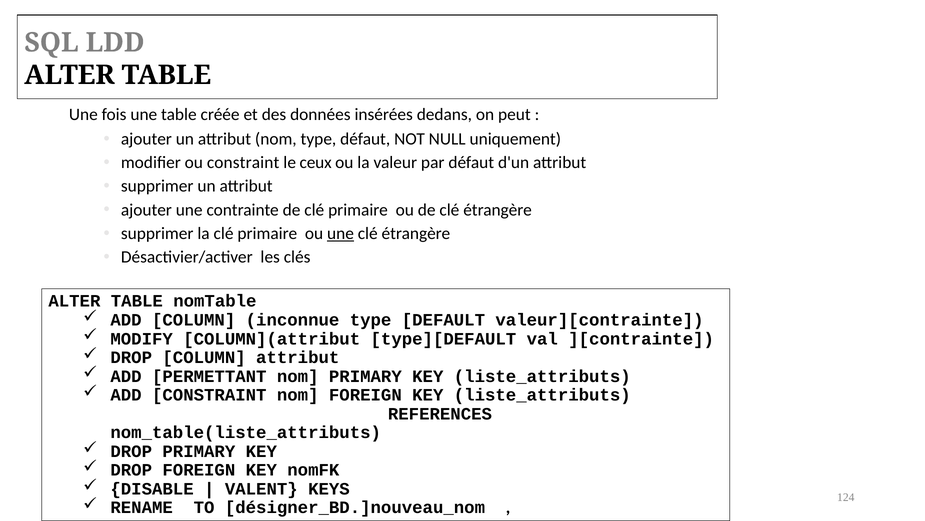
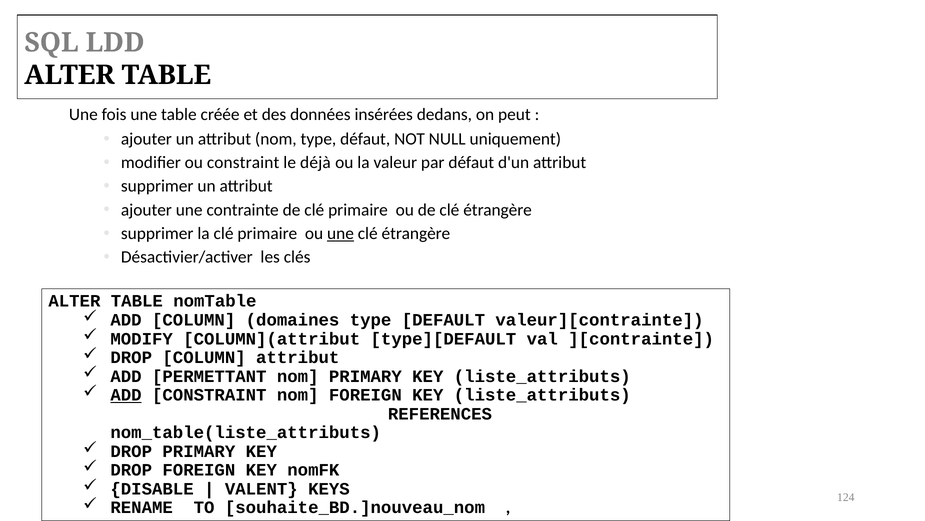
ceux: ceux -> déjà (315, 162)
inconnue: inconnue -> domaines (293, 320)
ADD underline: none -> present (126, 395)
désigner_BD.]nouveau_nom: désigner_BD.]nouveau_nom -> souhaite_BD.]nouveau_nom (355, 507)
